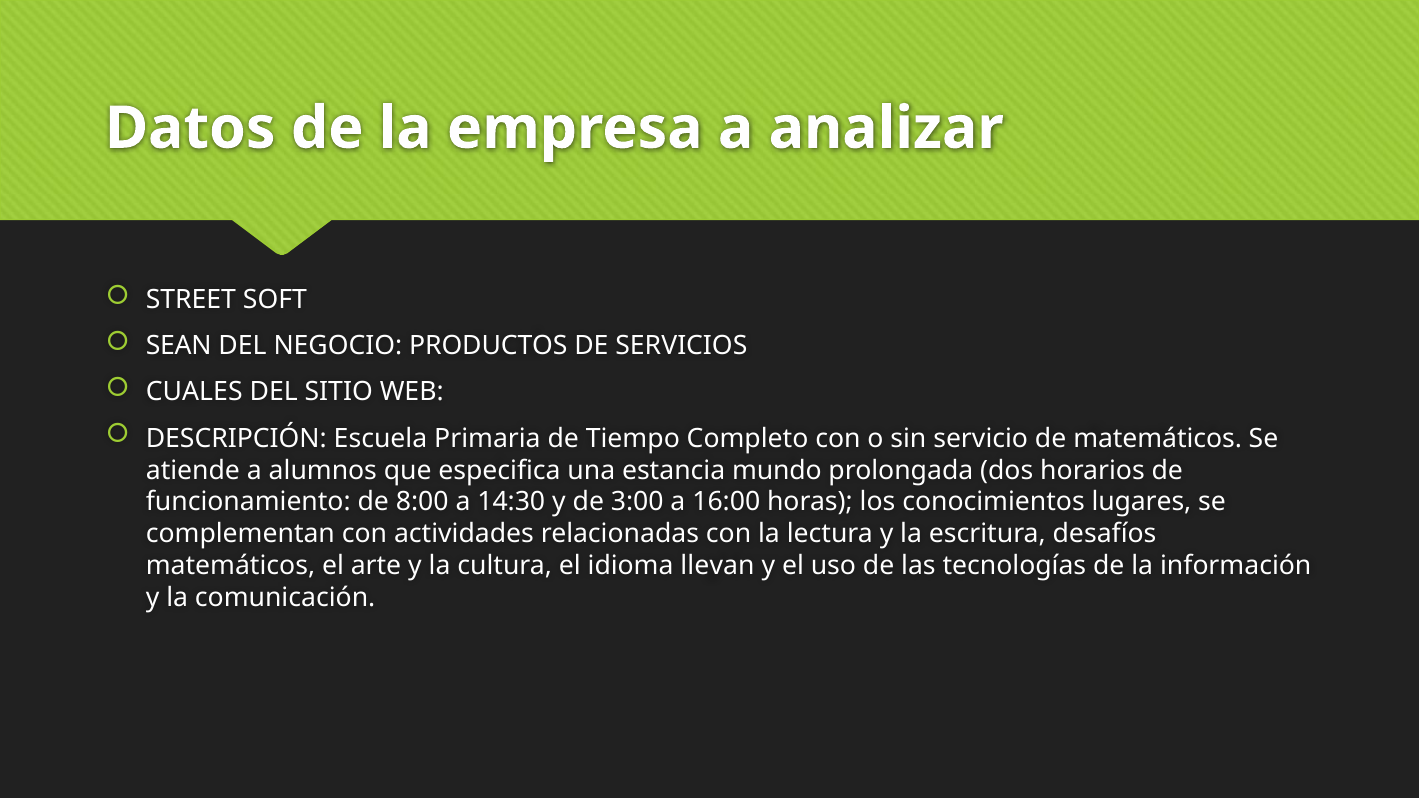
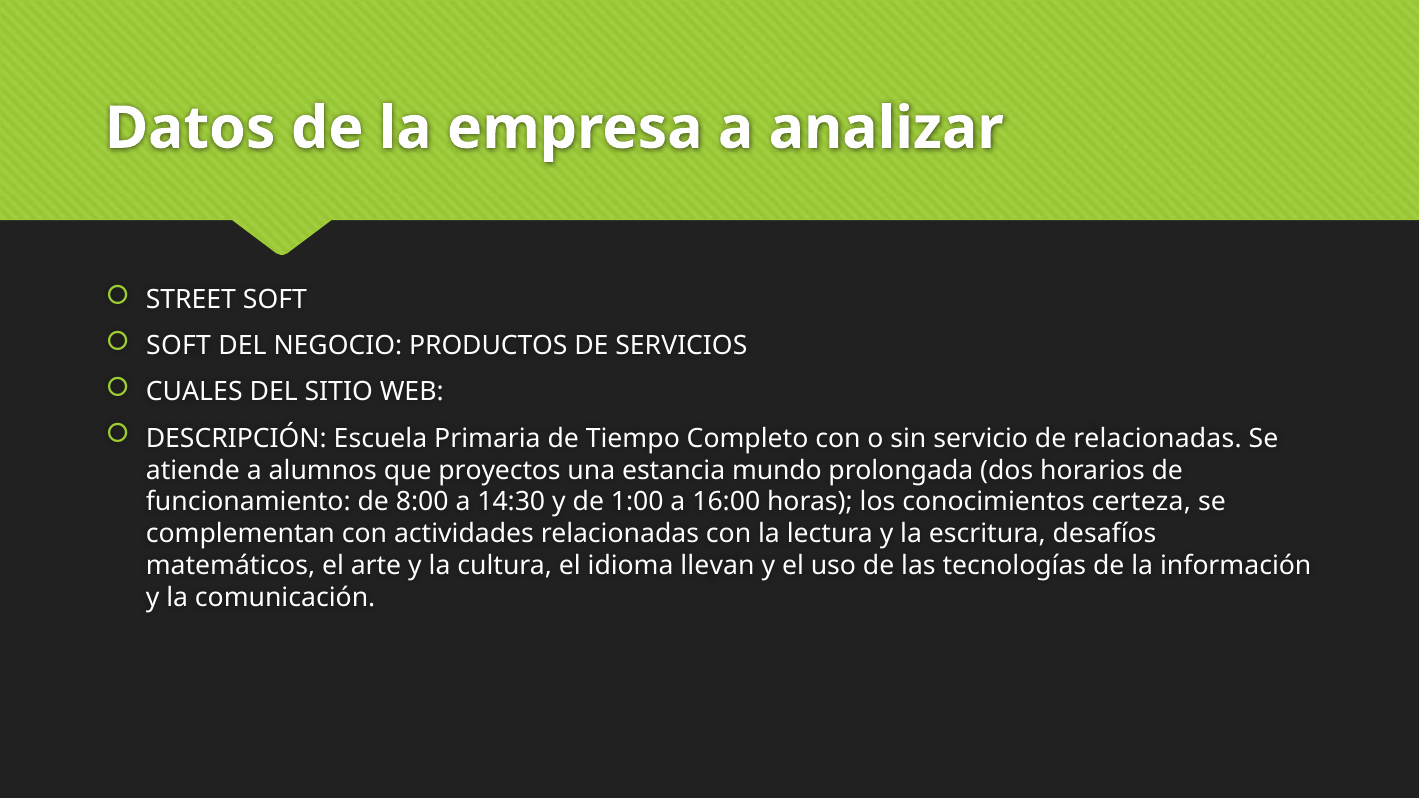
SEAN: SEAN -> SOFT (179, 346)
de matemáticos: matemáticos -> relacionadas (1157, 438)
especifica: especifica -> proyectos (500, 470)
3:00: 3:00 -> 1:00 (637, 502)
lugares: lugares -> certeza (1141, 502)
